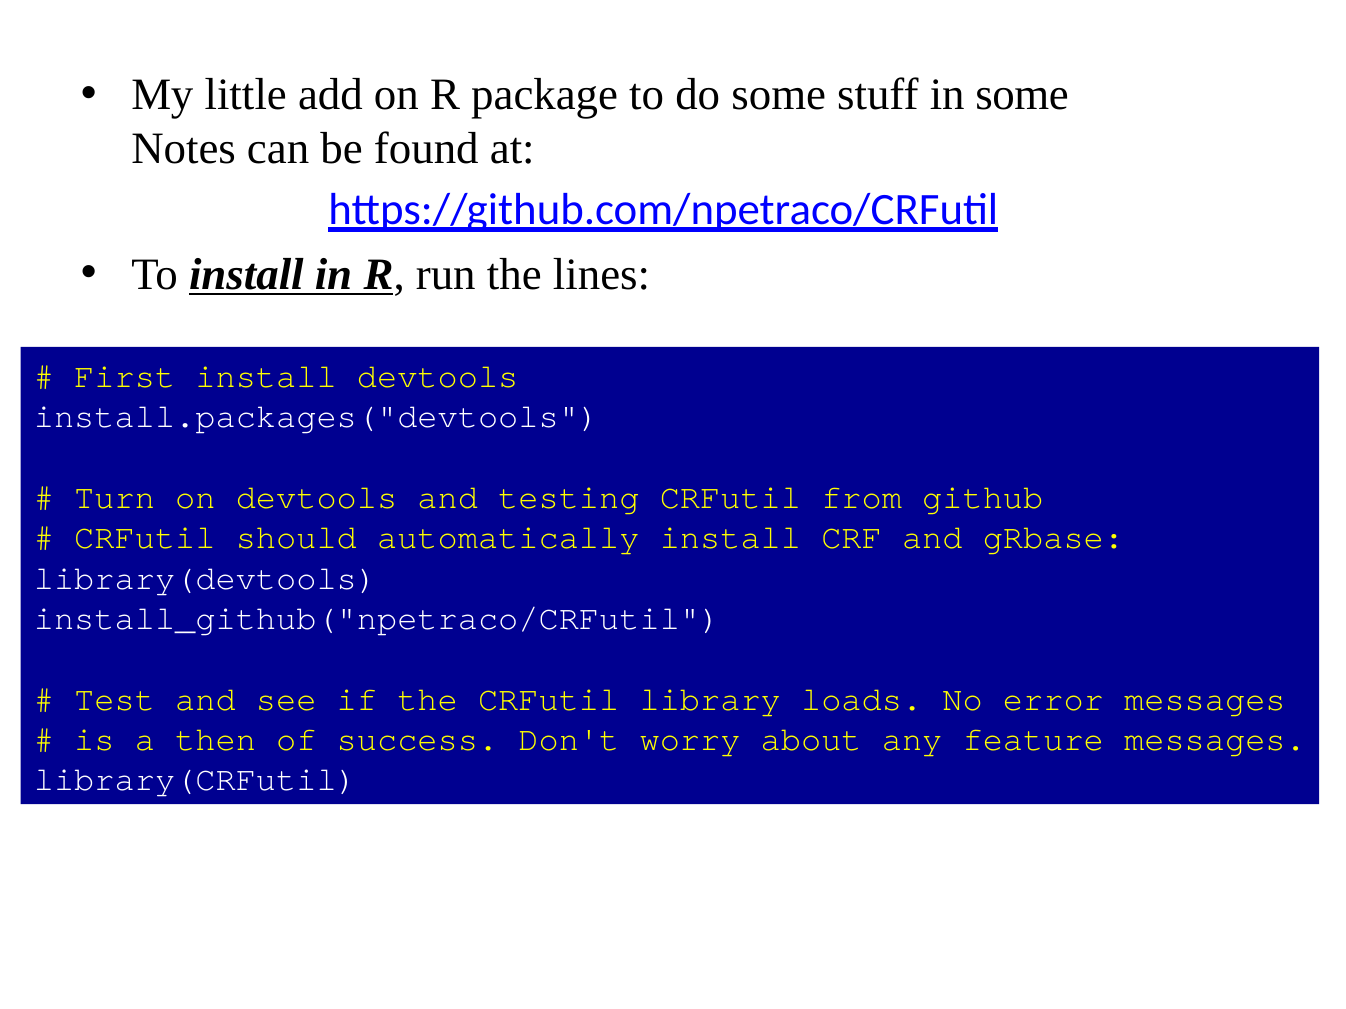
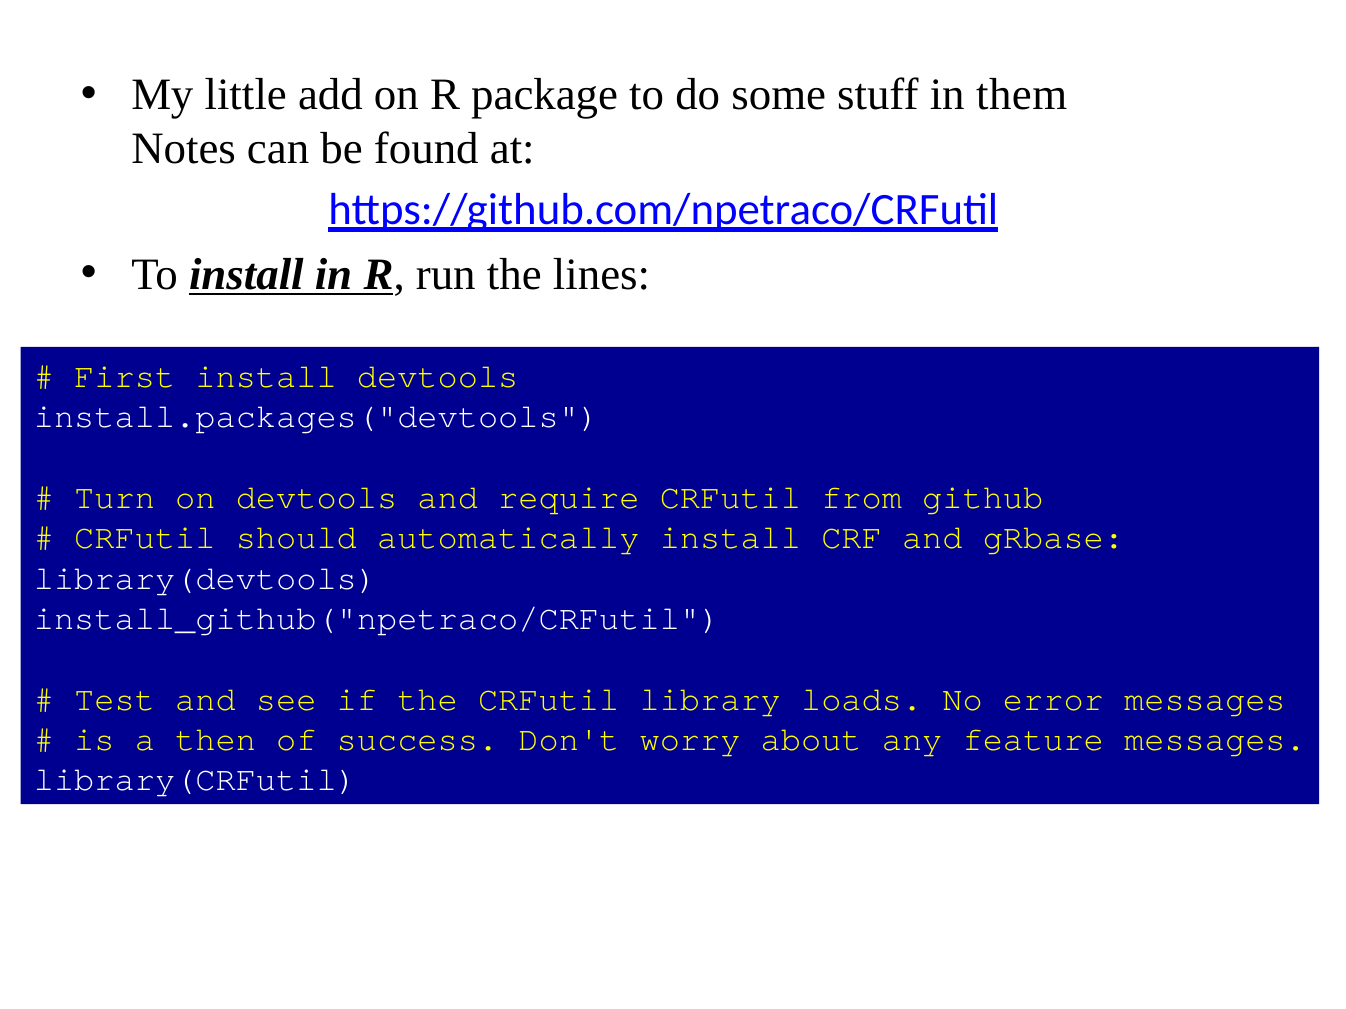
in some: some -> them (1022, 95)
testing: testing -> require (569, 497)
